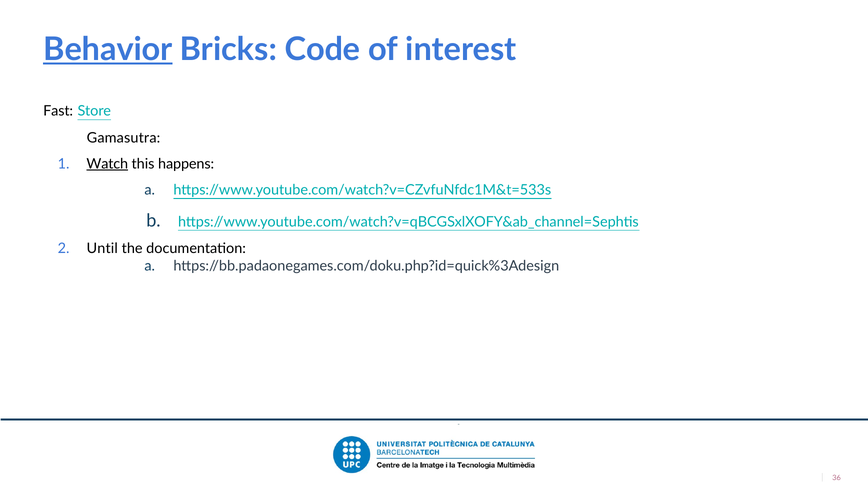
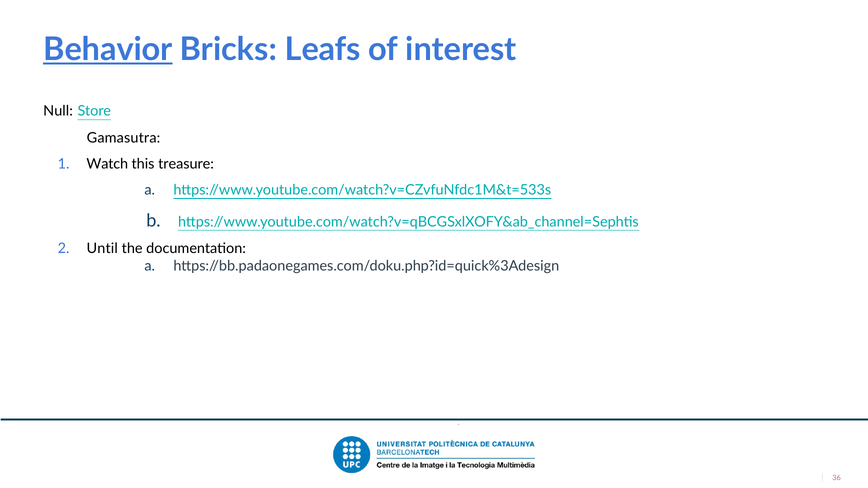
Code: Code -> Leafs (323, 49)
Fast: Fast -> Null (58, 111)
Watch underline: present -> none (107, 164)
happens: happens -> treasure (186, 164)
